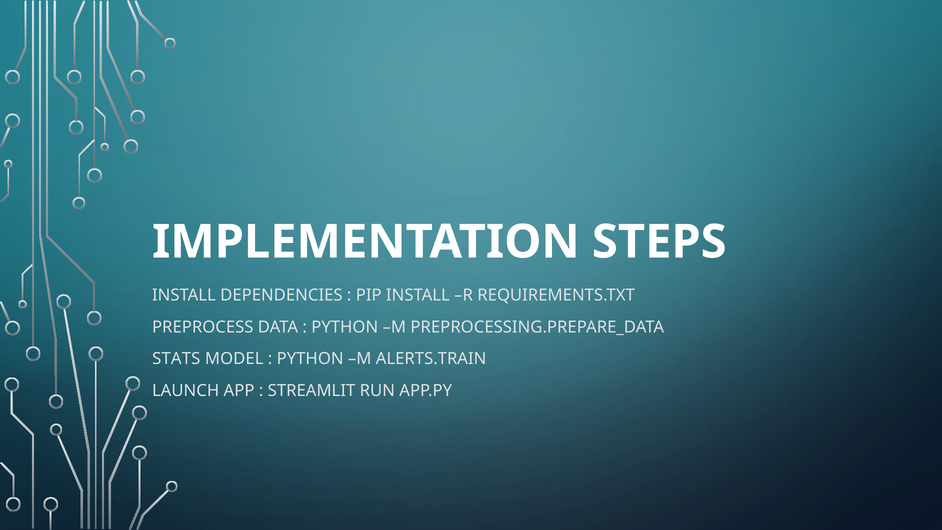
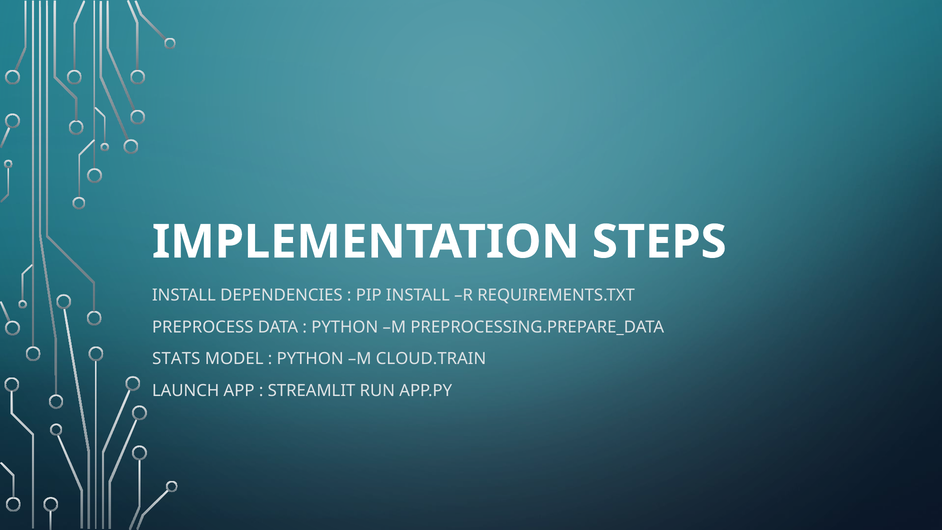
ALERTS.TRAIN: ALERTS.TRAIN -> CLOUD.TRAIN (431, 359)
